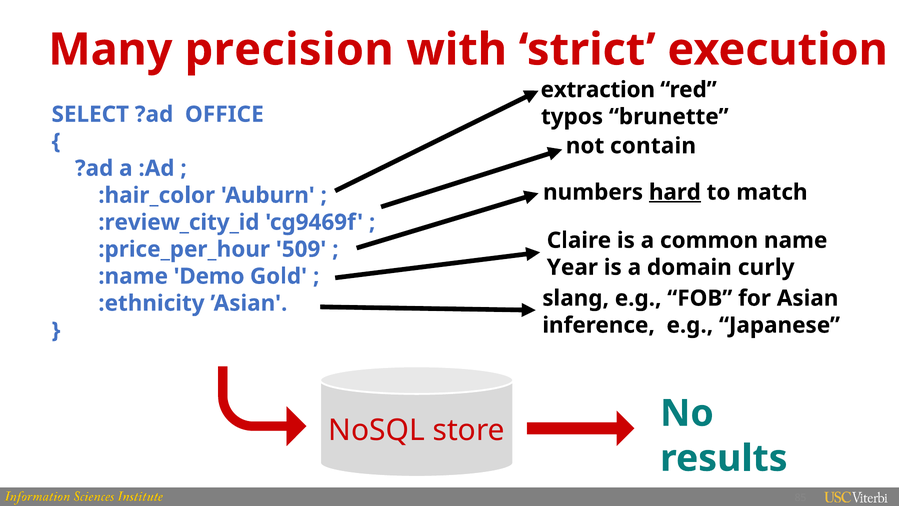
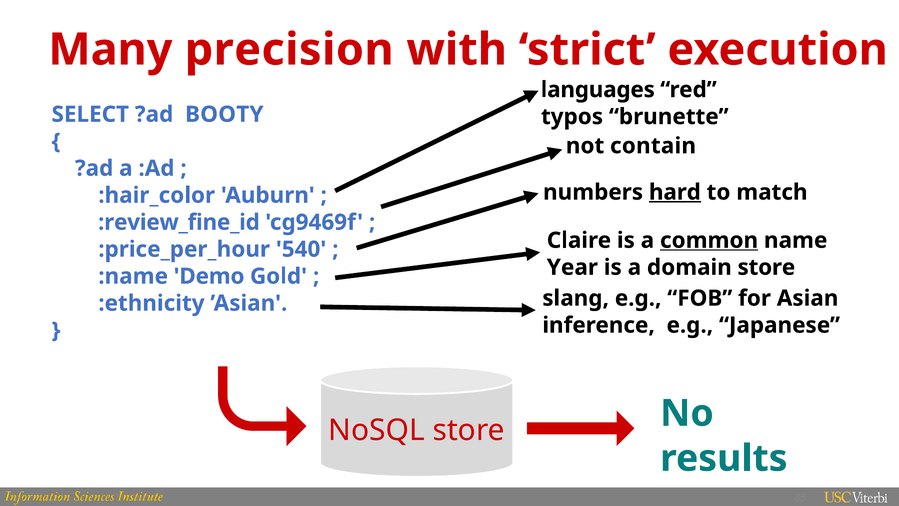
extraction: extraction -> languages (598, 90)
OFFICE: OFFICE -> BOOTY (224, 114)
:review_city_id: :review_city_id -> :review_fine_id (179, 222)
common underline: none -> present (709, 240)
509: 509 -> 540 (301, 249)
domain curly: curly -> store (766, 267)
